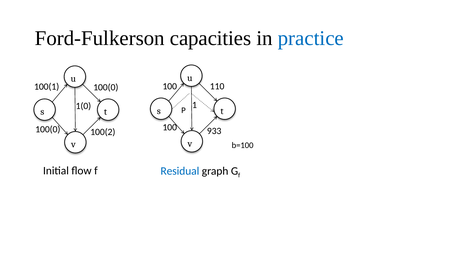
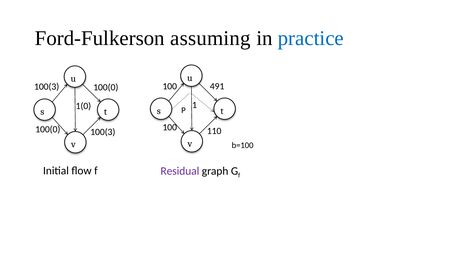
capacities: capacities -> assuming (210, 38)
110: 110 -> 491 (217, 86)
100(1: 100(1 -> 100(3 (47, 86)
933: 933 -> 110 (214, 131)
100(0 100(2: 100(2 -> 100(3 (103, 132)
Residual colour: blue -> purple (180, 171)
